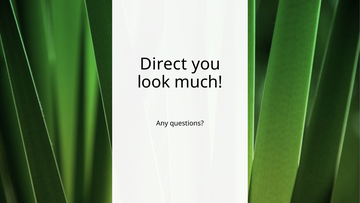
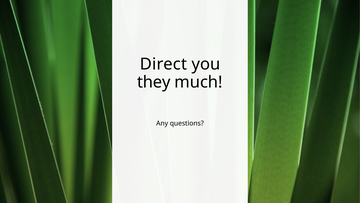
look: look -> they (154, 82)
